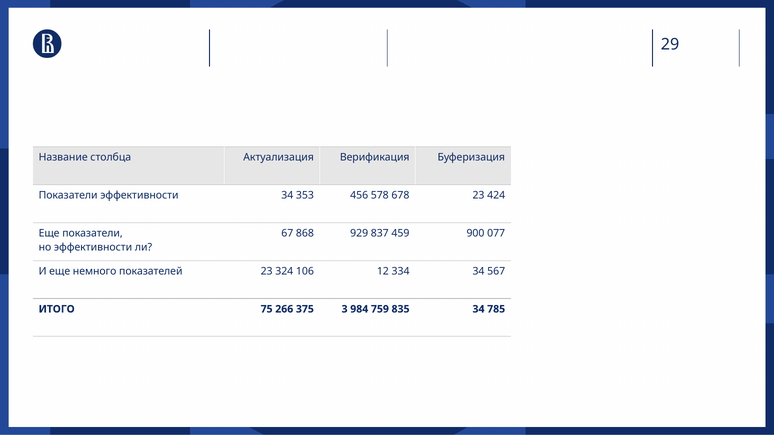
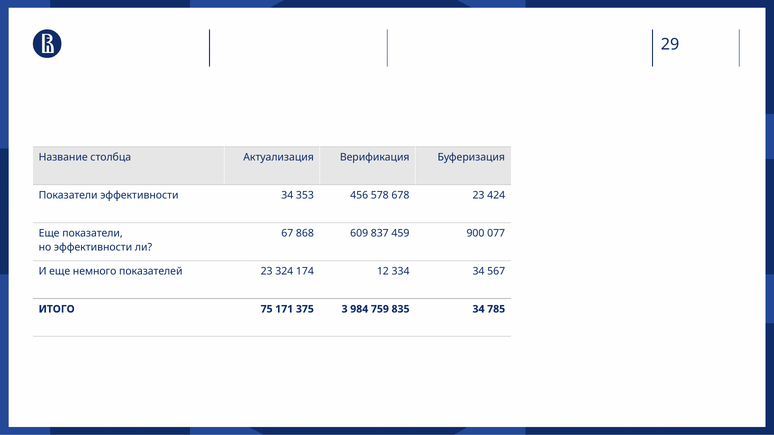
929: 929 -> 609 (359, 233)
106: 106 -> 174 (305, 271)
266: 266 -> 171 (284, 309)
